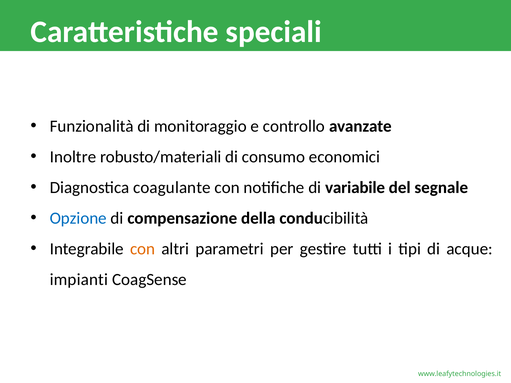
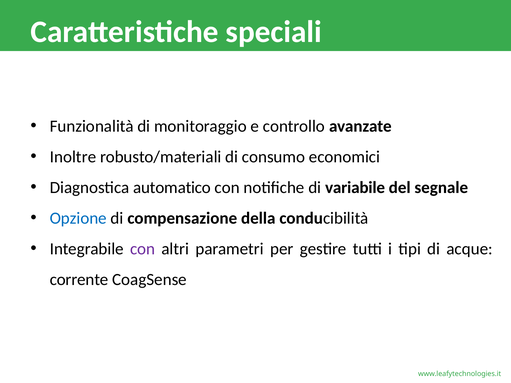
coagulante: coagulante -> automatico (172, 188)
con colour: orange -> purple (143, 249)
impianti: impianti -> corrente (79, 280)
